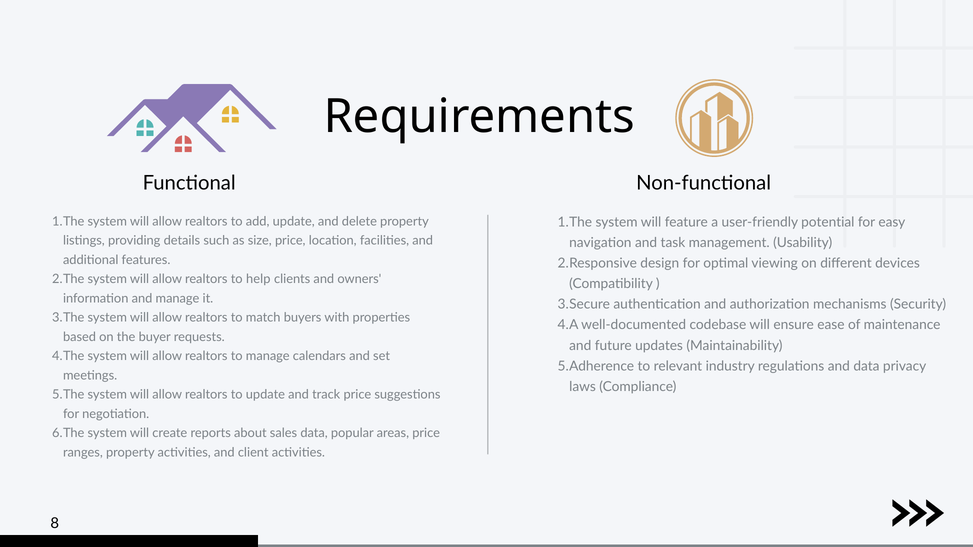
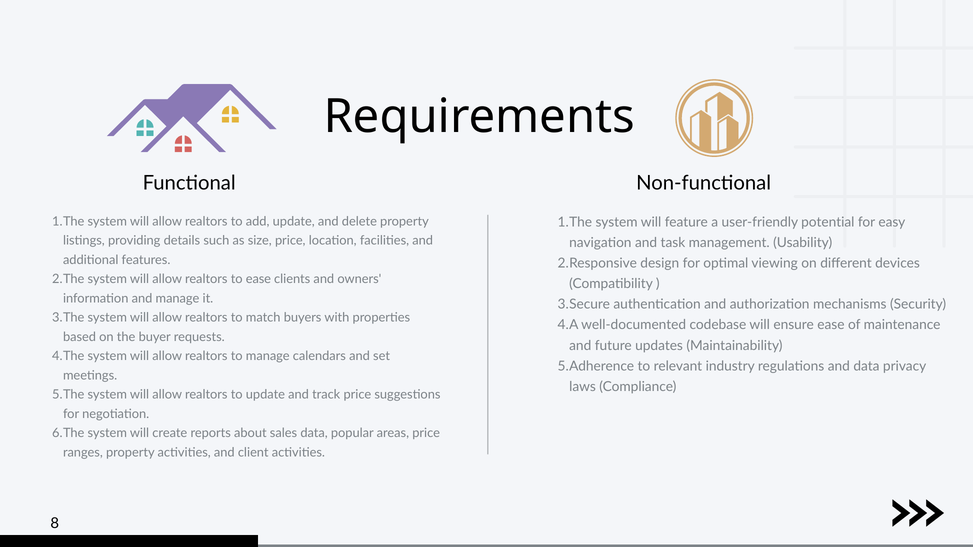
to help: help -> ease (258, 279)
